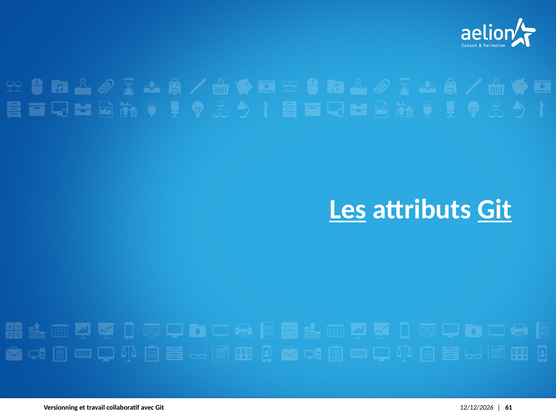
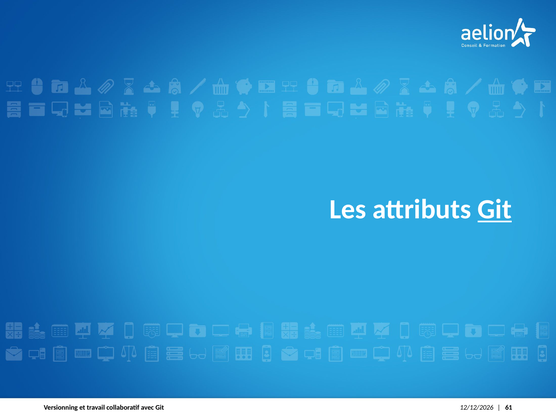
Les underline: present -> none (348, 209)
